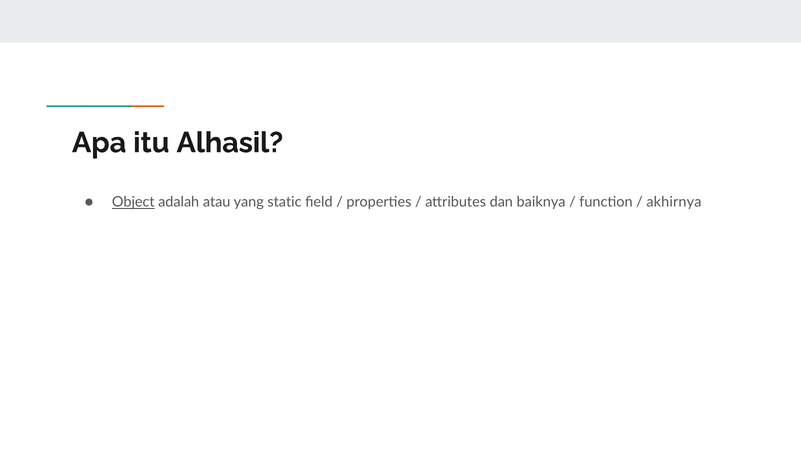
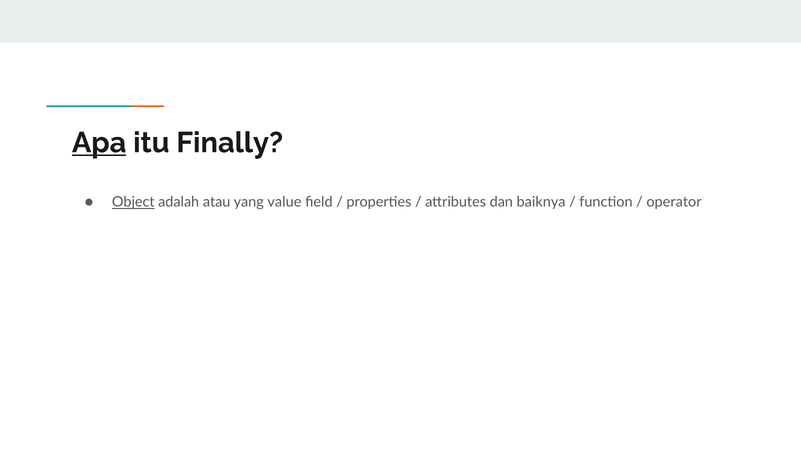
Apa underline: none -> present (99, 143)
Alhasil: Alhasil -> Finally (230, 143)
static: static -> value (284, 202)
akhirnya: akhirnya -> operator (674, 202)
